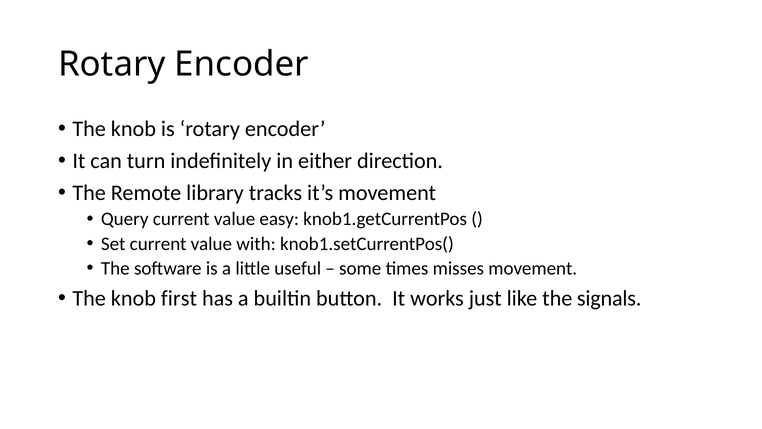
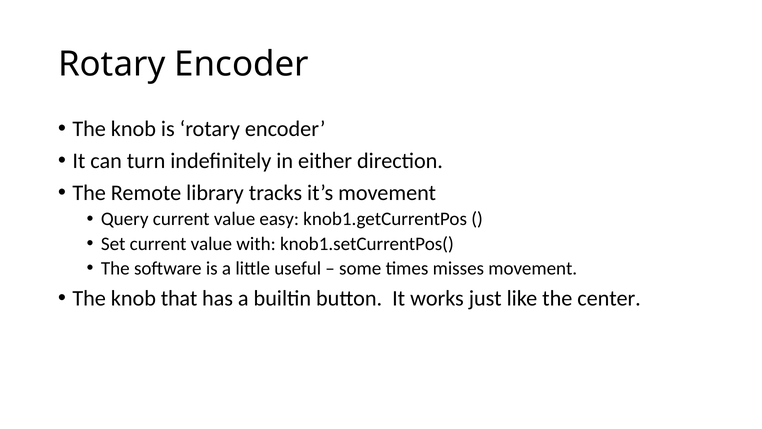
first: first -> that (179, 298)
signals: signals -> center (609, 298)
